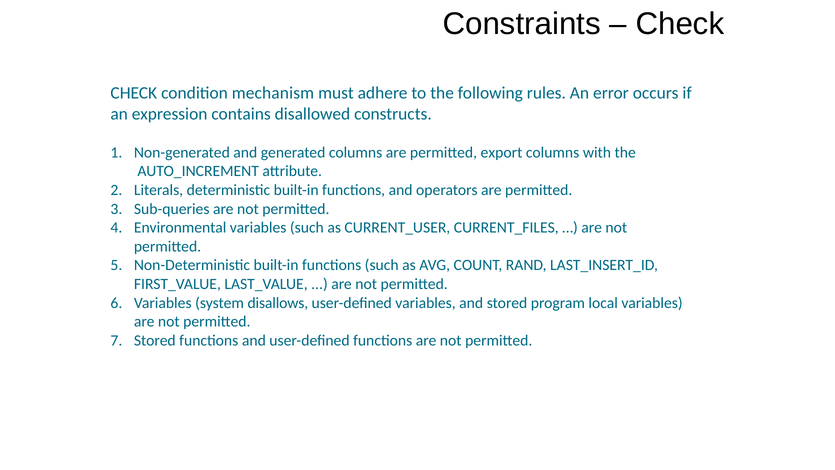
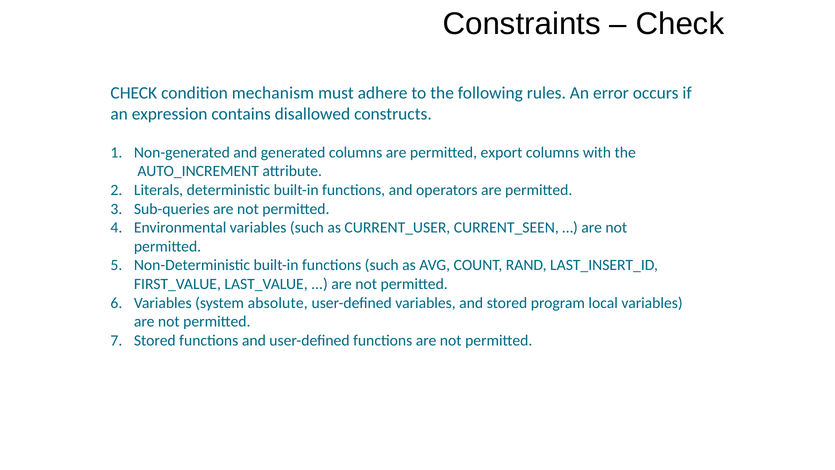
CURRENT_FILES: CURRENT_FILES -> CURRENT_SEEN (506, 228)
disallows: disallows -> absolute (278, 303)
